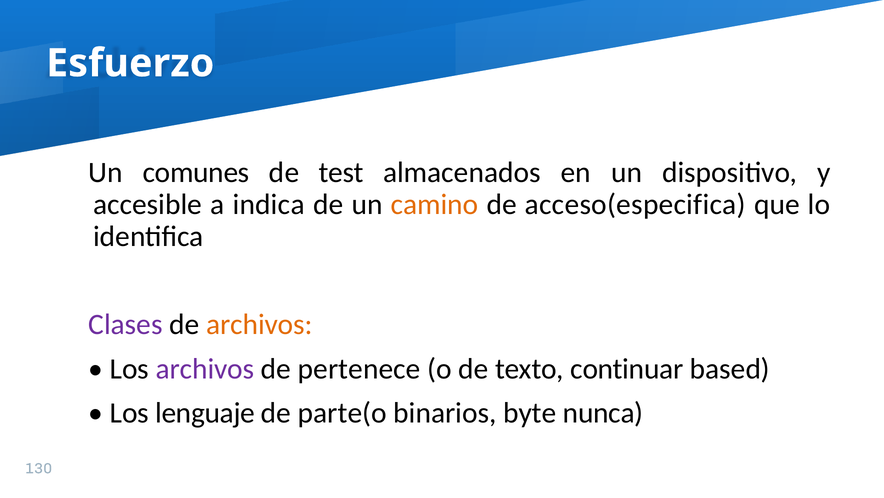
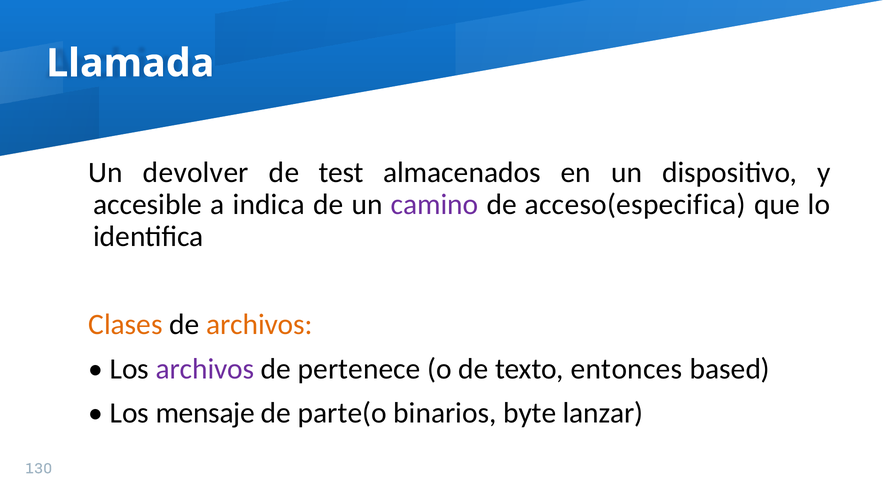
Esfuerzo: Esfuerzo -> Llamada (130, 63)
comunes: comunes -> devolver (196, 172)
camino colour: orange -> purple (435, 204)
Clases colour: purple -> orange (126, 324)
continuar: continuar -> entonces (627, 368)
lenguaje: lenguaje -> mensaje (205, 412)
nunca: nunca -> lanzar (603, 412)
